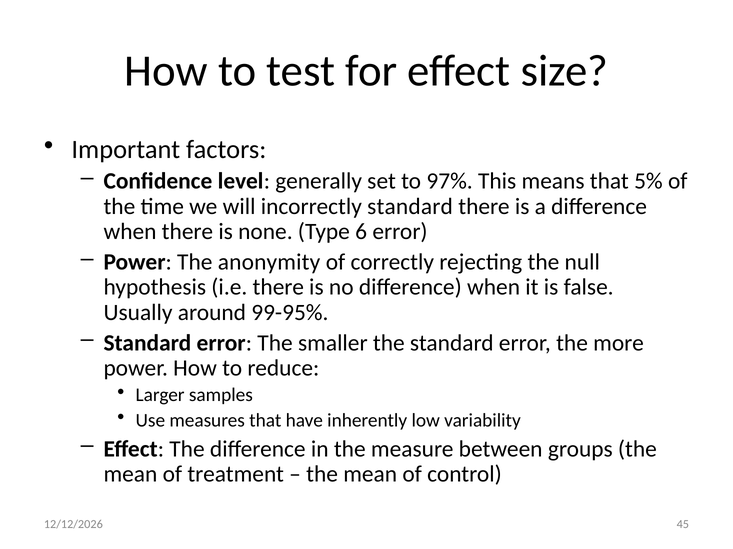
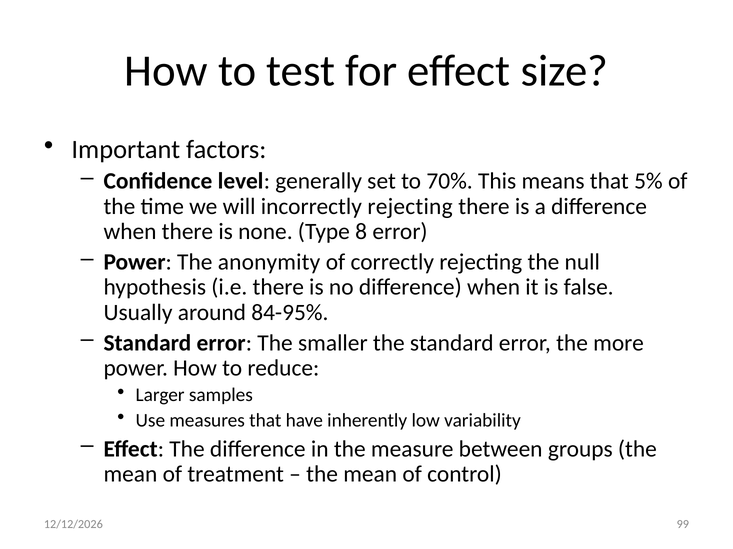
97%: 97% -> 70% (450, 181)
incorrectly standard: standard -> rejecting (410, 207)
6: 6 -> 8 (361, 232)
99-95%: 99-95% -> 84-95% (290, 313)
45: 45 -> 99 (683, 525)
